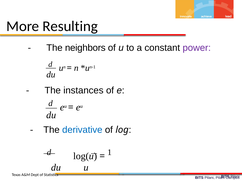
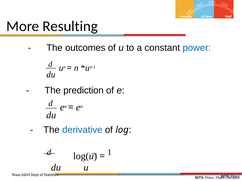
neighbors: neighbors -> outcomes (85, 48)
power colour: purple -> blue (197, 48)
instances: instances -> prediction (83, 91)
